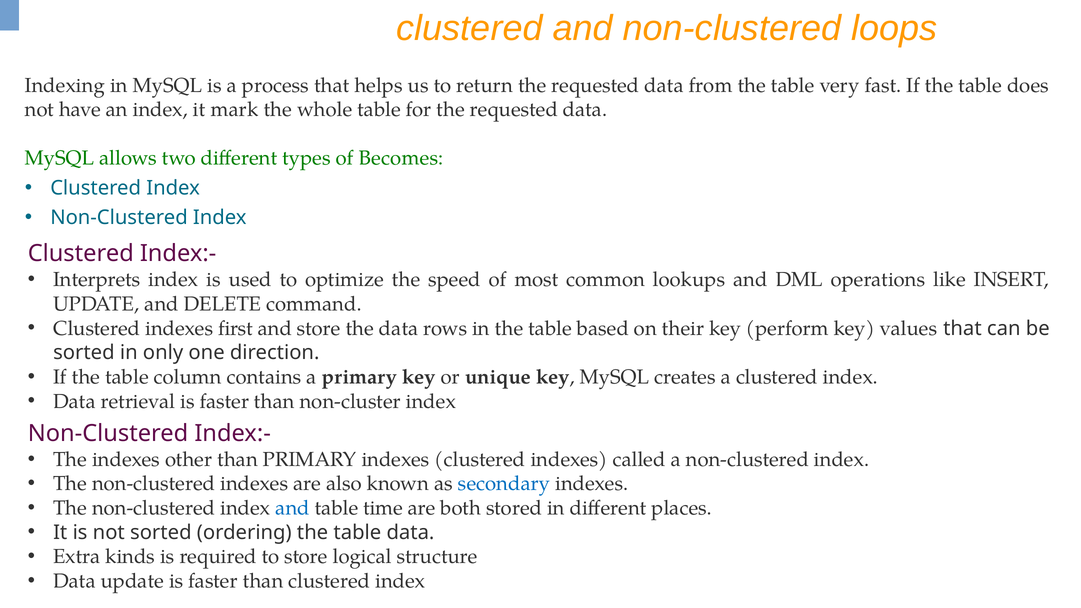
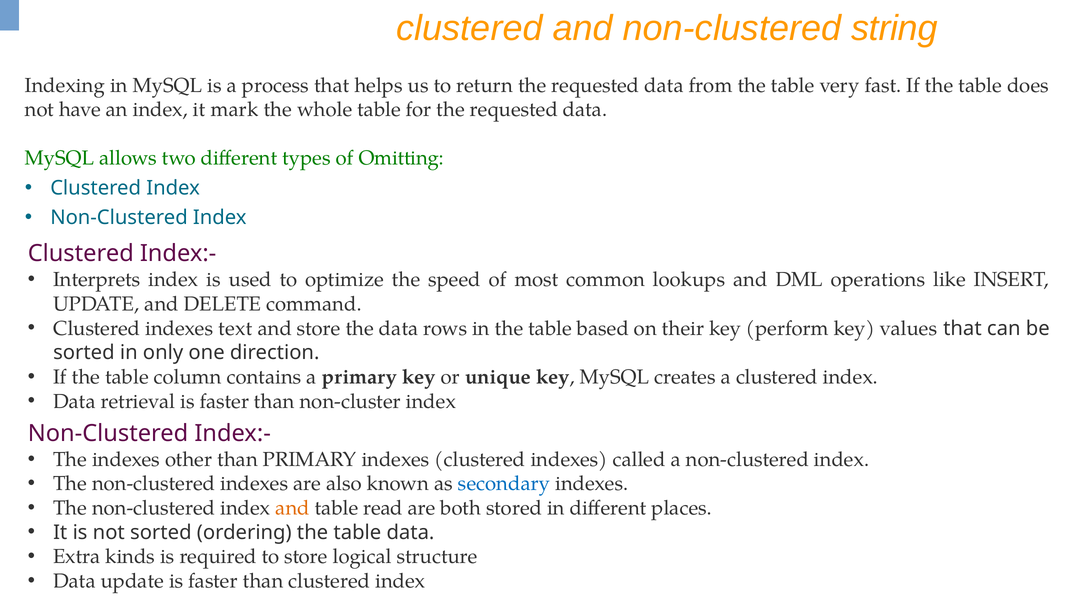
loops: loops -> string (894, 28)
Becomes: Becomes -> Omitting (401, 158)
first: first -> text (235, 328)
and colour: blue -> orange (293, 508)
time: time -> read (383, 508)
